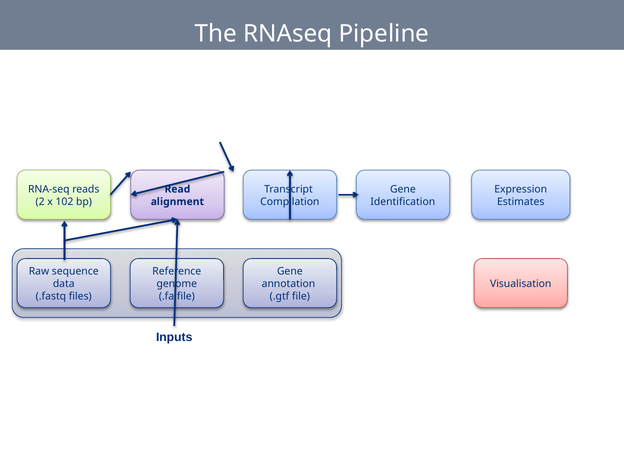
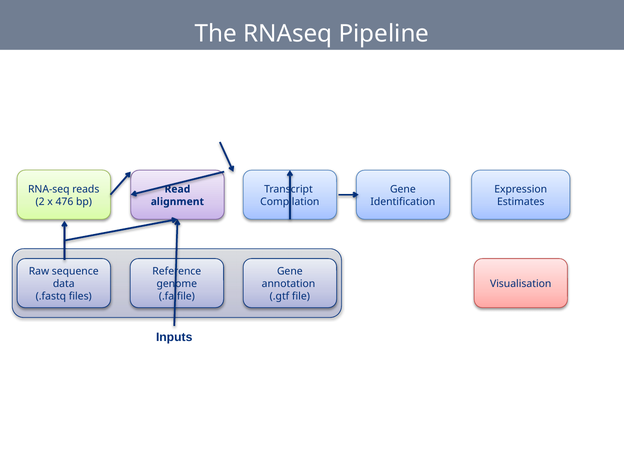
102: 102 -> 476 (64, 202)
